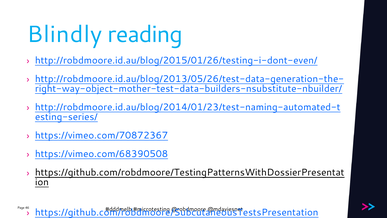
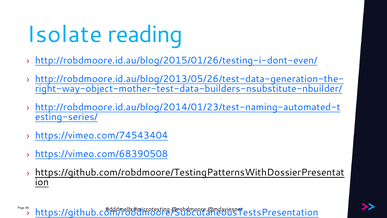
Blindly: Blindly -> Isolate (65, 34)
https://vimeo.com/70872367: https://vimeo.com/70872367 -> https://vimeo.com/74543404 (102, 135)
